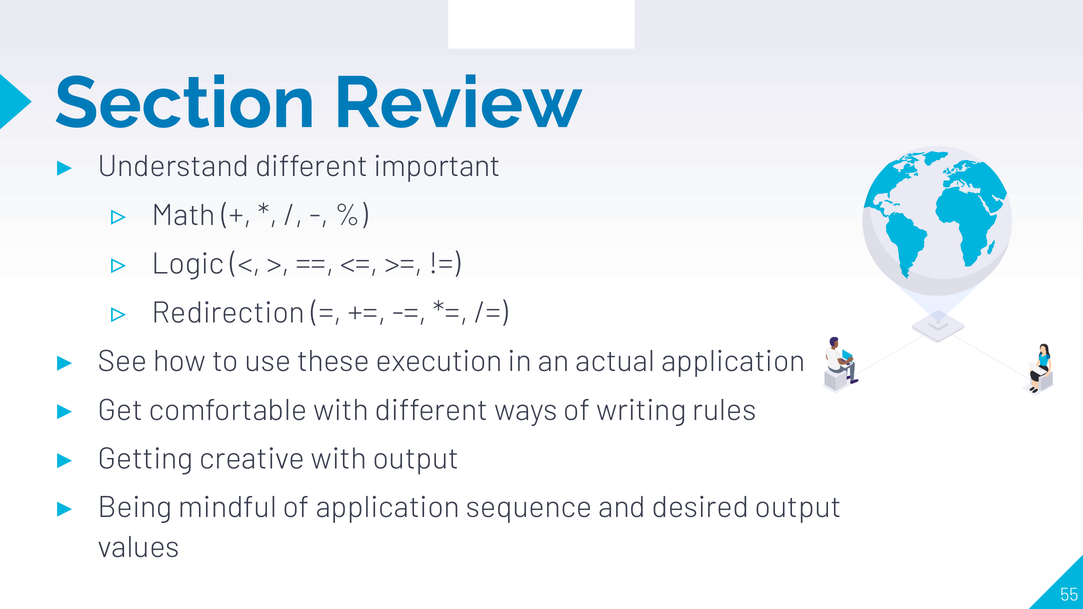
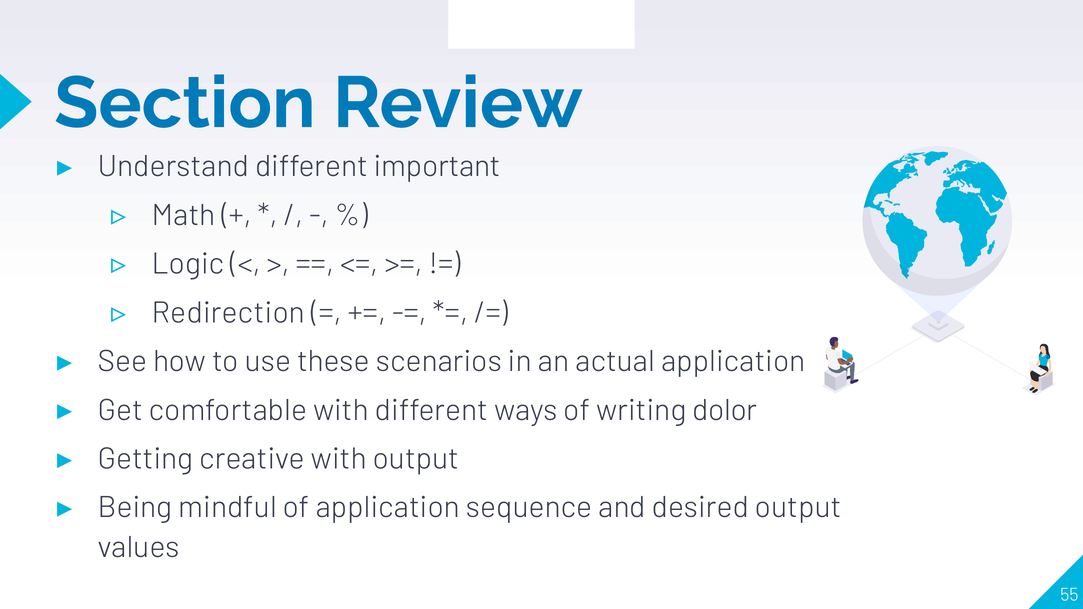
execution: execution -> scenarios (439, 361)
rules: rules -> dolor (725, 410)
